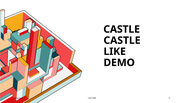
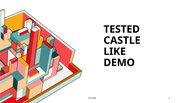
CASTLE: CASTLE -> TESTED (122, 29)
